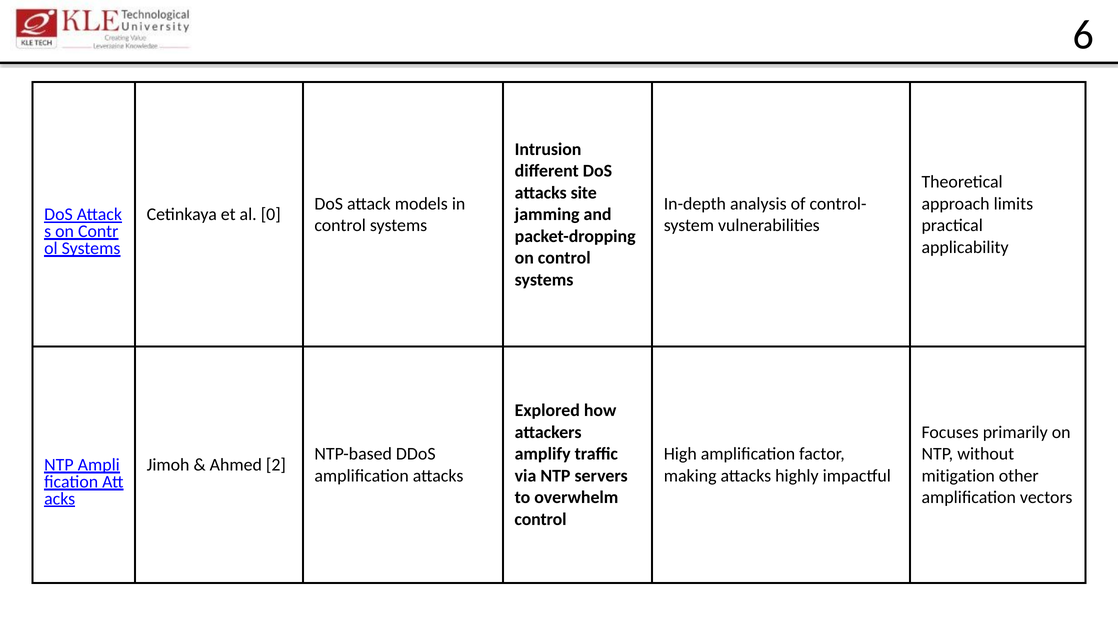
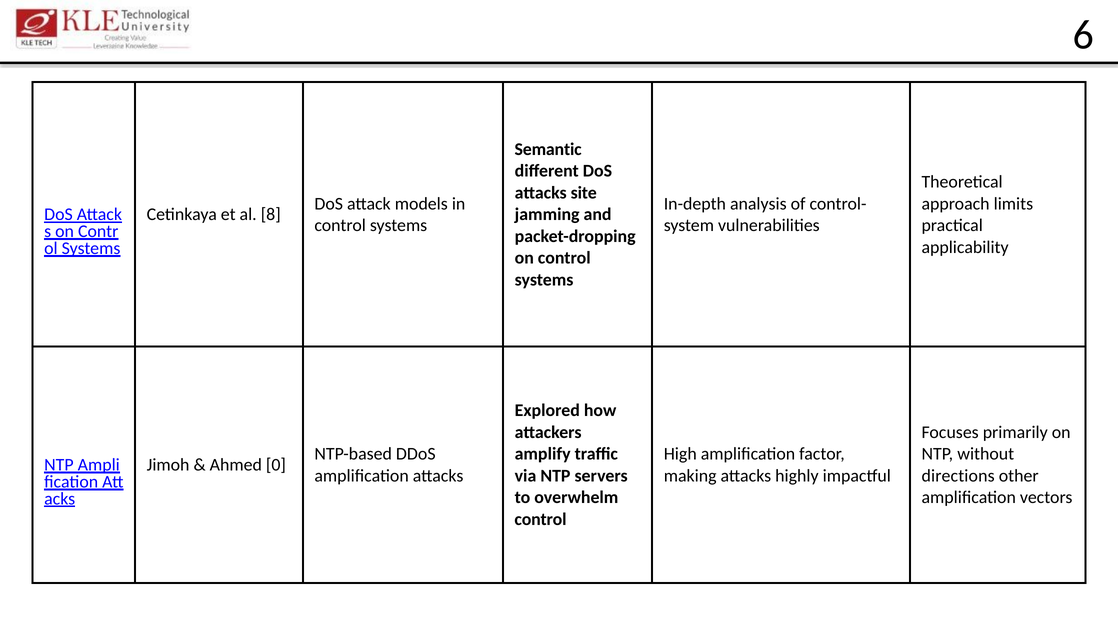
Intrusion: Intrusion -> Semantic (548, 149)
0: 0 -> 8 (271, 214)
2: 2 -> 0 (276, 465)
mitigation: mitigation -> directions (958, 476)
